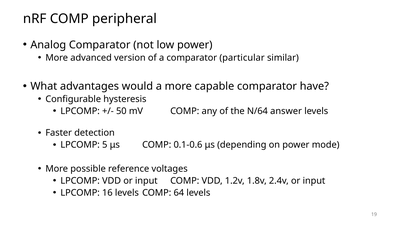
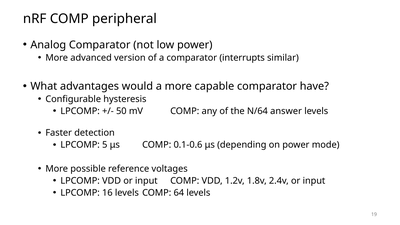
particular: particular -> interrupts (242, 58)
